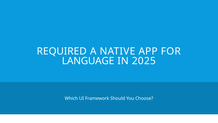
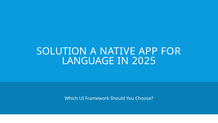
REQUIRED: REQUIRED -> SOLUTION (62, 51)
